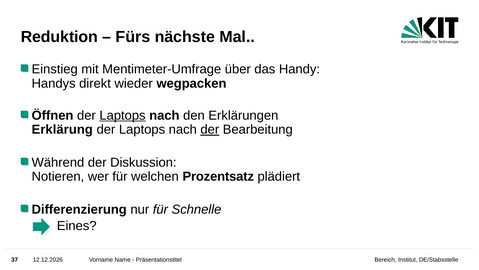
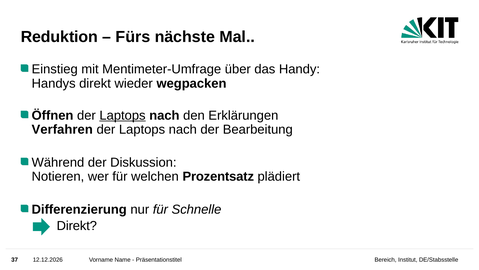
Erklärung: Erklärung -> Verfahren (62, 129)
der underline: present -> none (210, 129)
Eines: Eines -> Direkt (77, 225)
